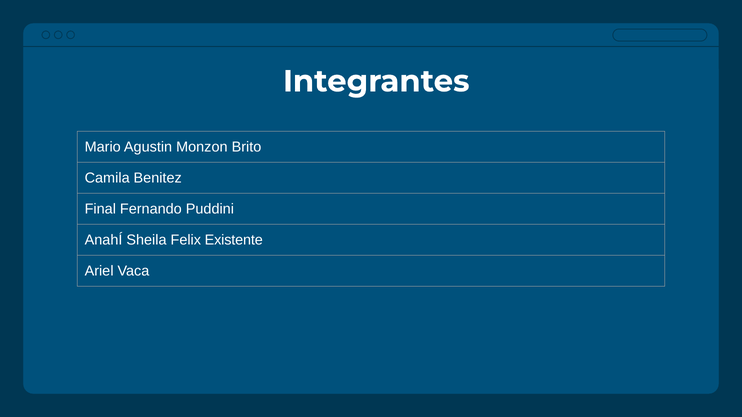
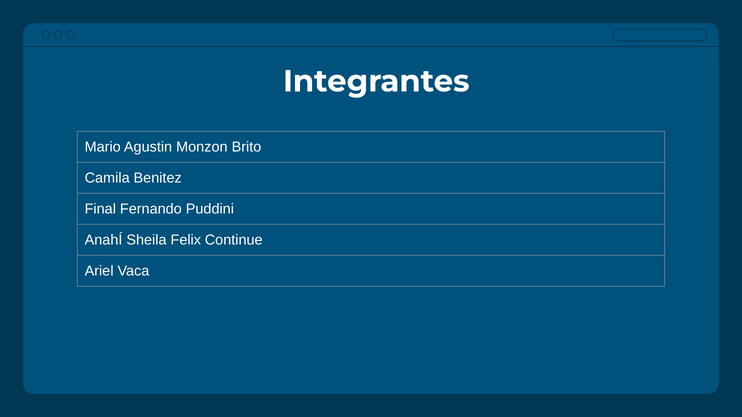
Existente: Existente -> Continue (234, 240)
